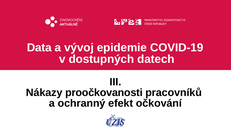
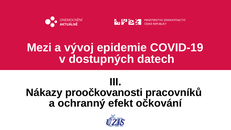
Data: Data -> Mezi (39, 48)
